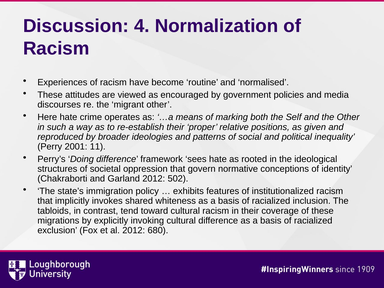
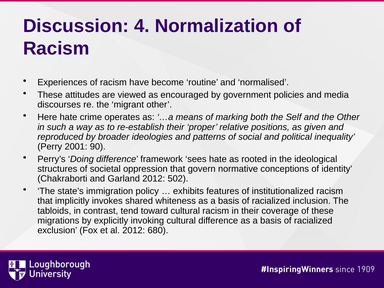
11: 11 -> 90 (98, 147)
